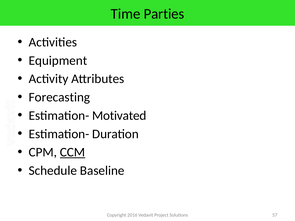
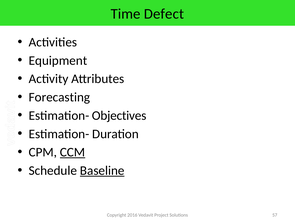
Parties: Parties -> Defect (164, 14)
Motivated: Motivated -> Objectives (119, 116)
Baseline underline: none -> present (102, 171)
